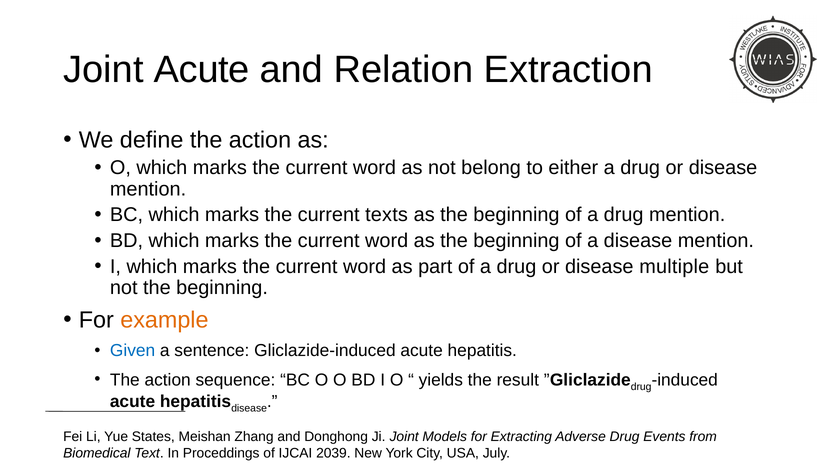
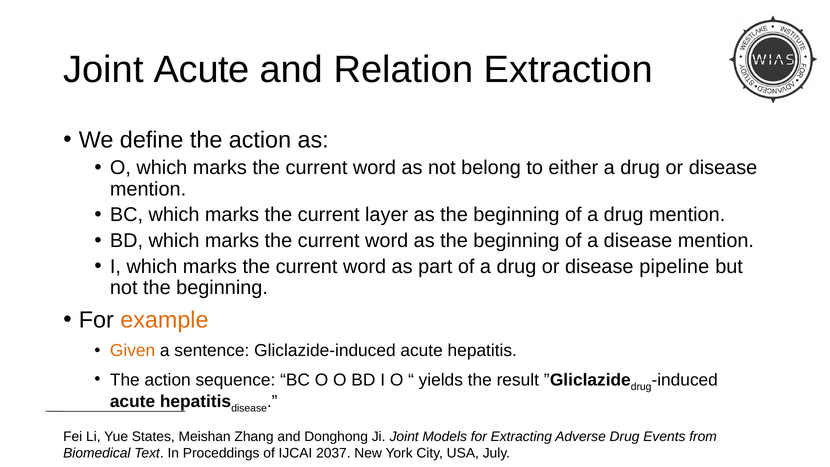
texts: texts -> layer (387, 215)
multiple: multiple -> pipeline (674, 266)
Given colour: blue -> orange (133, 350)
2039: 2039 -> 2037 (333, 453)
